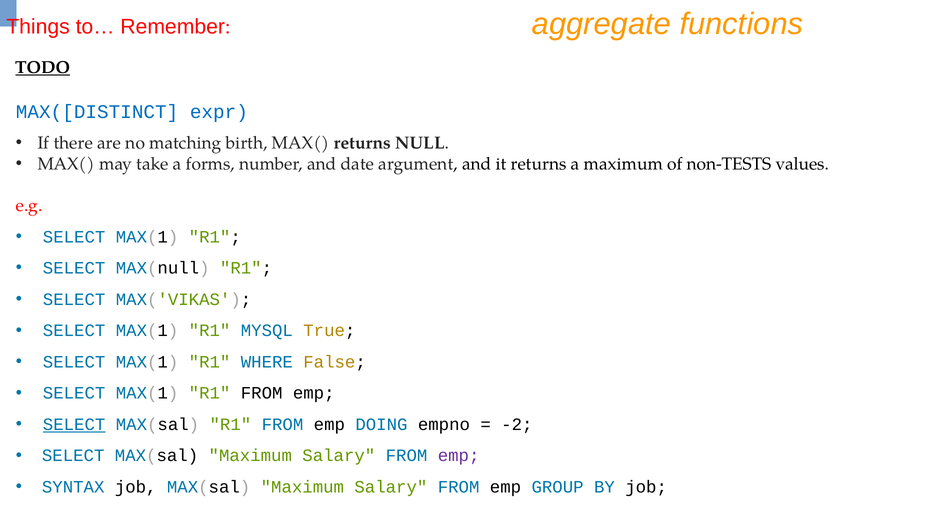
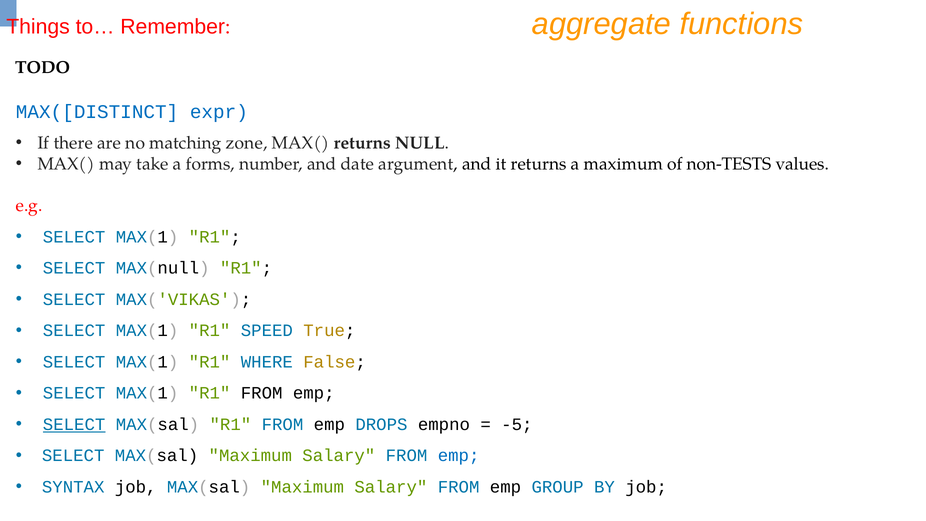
TODO underline: present -> none (43, 68)
birth: birth -> zone (247, 143)
MYSQL: MYSQL -> SPEED (267, 331)
DOING: DOING -> DROPS (381, 424)
-2: -2 -> -5 (517, 424)
emp colour: purple -> blue (459, 456)
